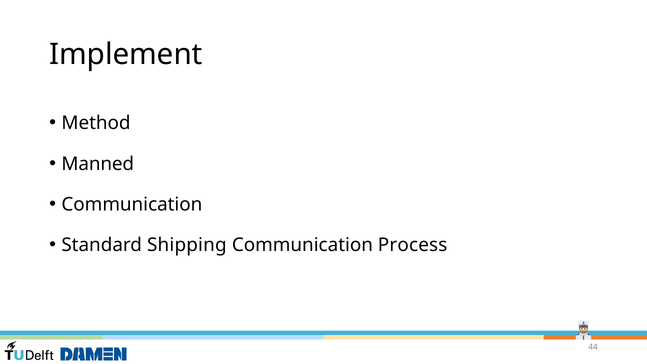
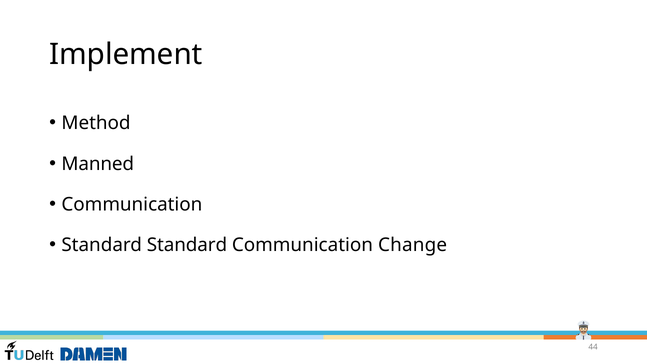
Standard Shipping: Shipping -> Standard (187, 245)
Process: Process -> Change (413, 245)
